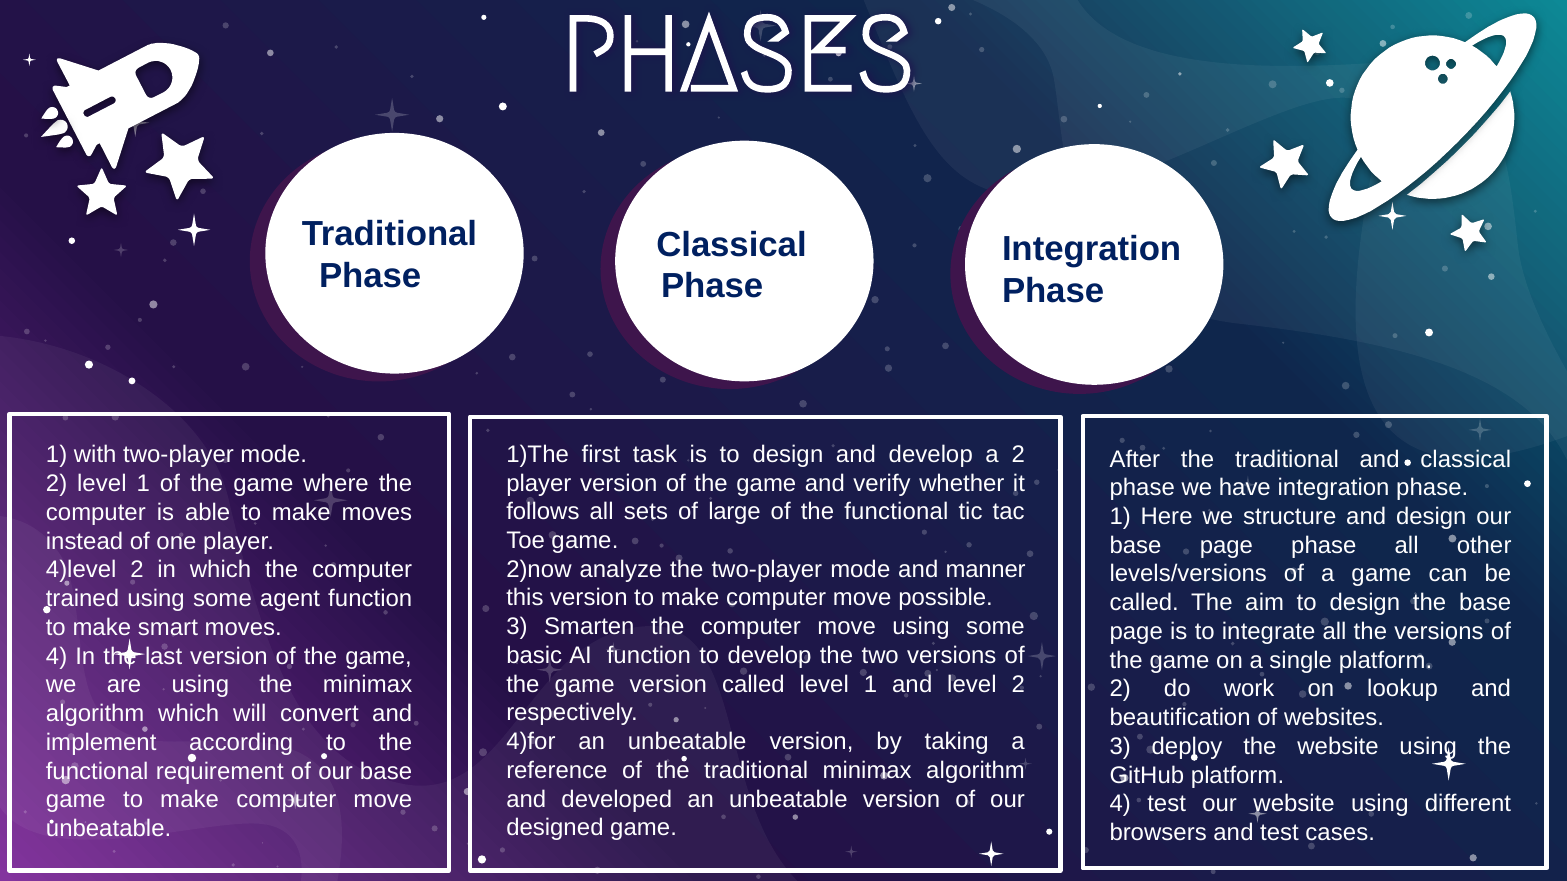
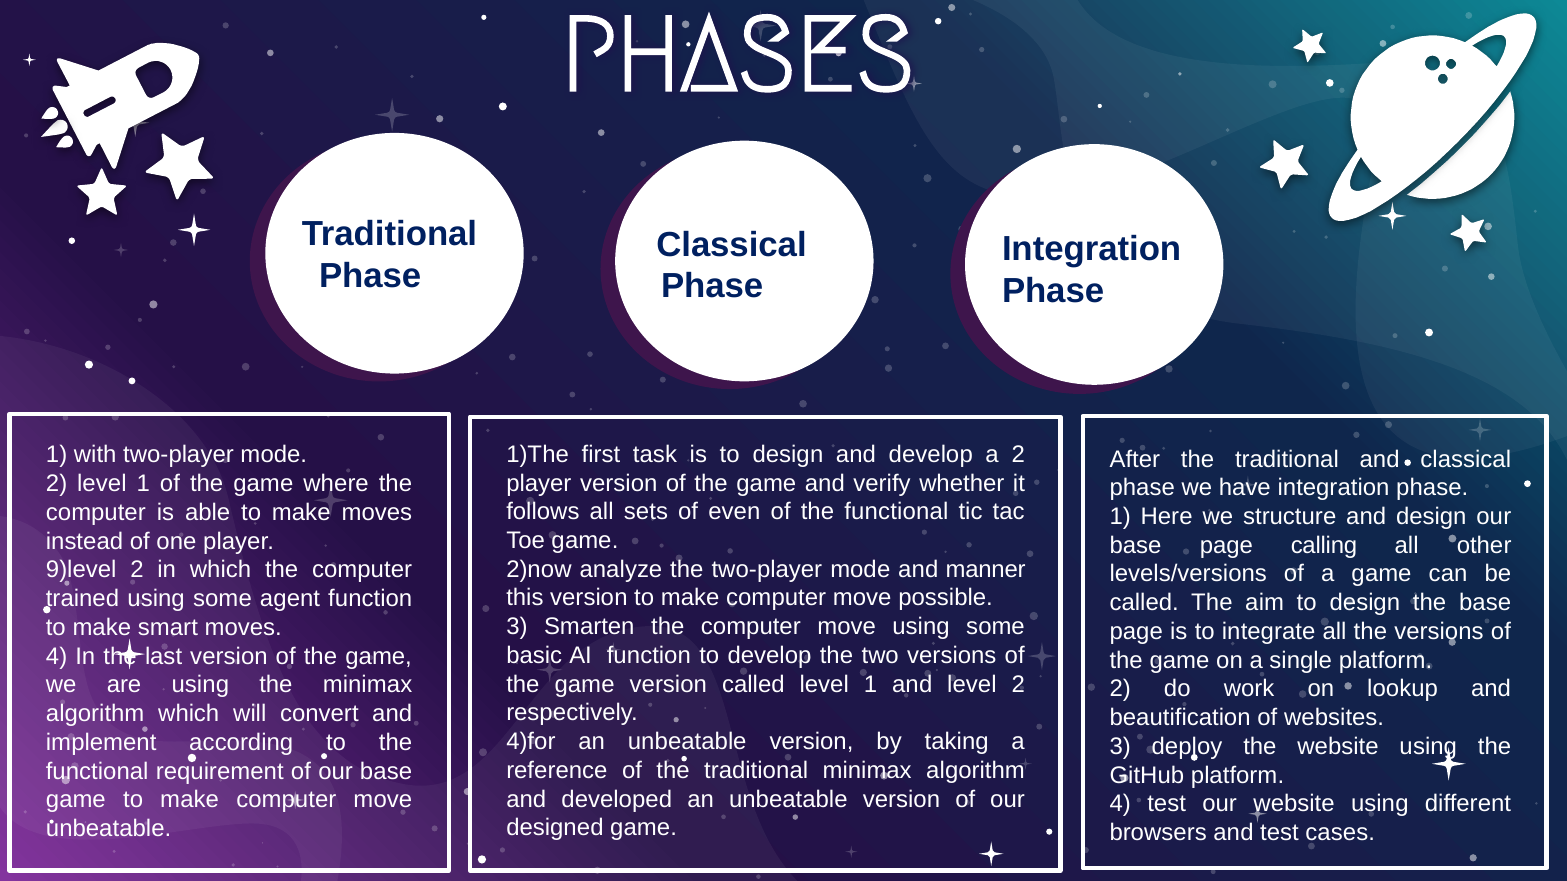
large: large -> even (734, 512)
page phase: phase -> calling (1324, 546)
4)level: 4)level -> 9)level (81, 570)
